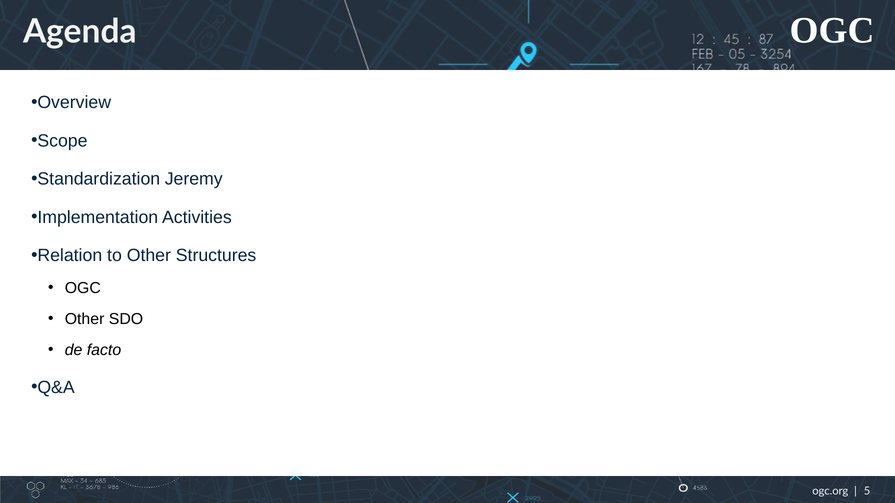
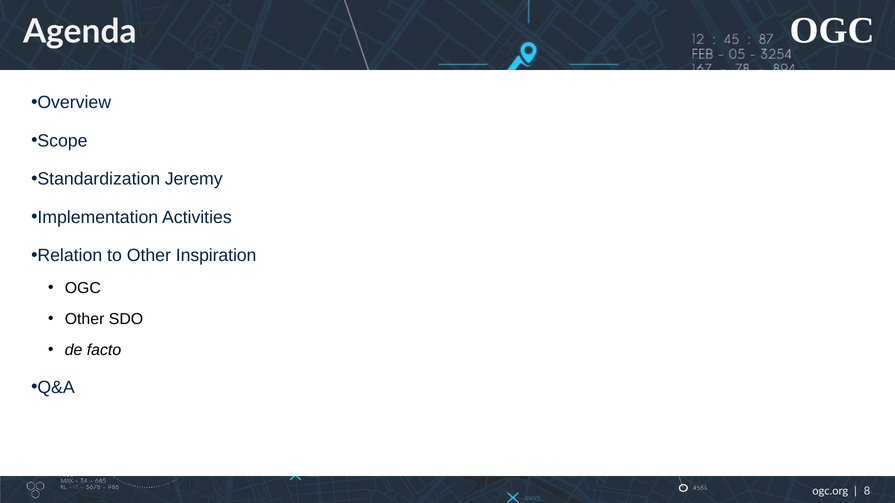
Structures: Structures -> Inspiration (216, 256)
5: 5 -> 8 (867, 492)
